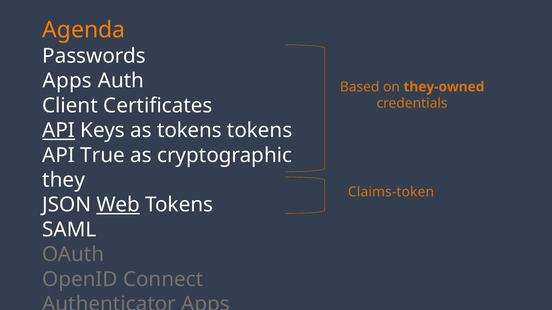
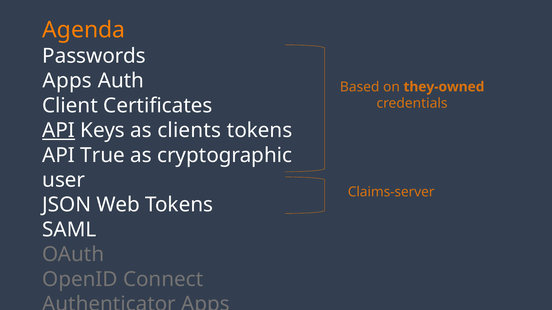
as tokens: tokens -> clients (189, 131)
they: they -> user (64, 180)
Claims-token: Claims-token -> Claims-server (391, 192)
Web underline: present -> none (118, 205)
